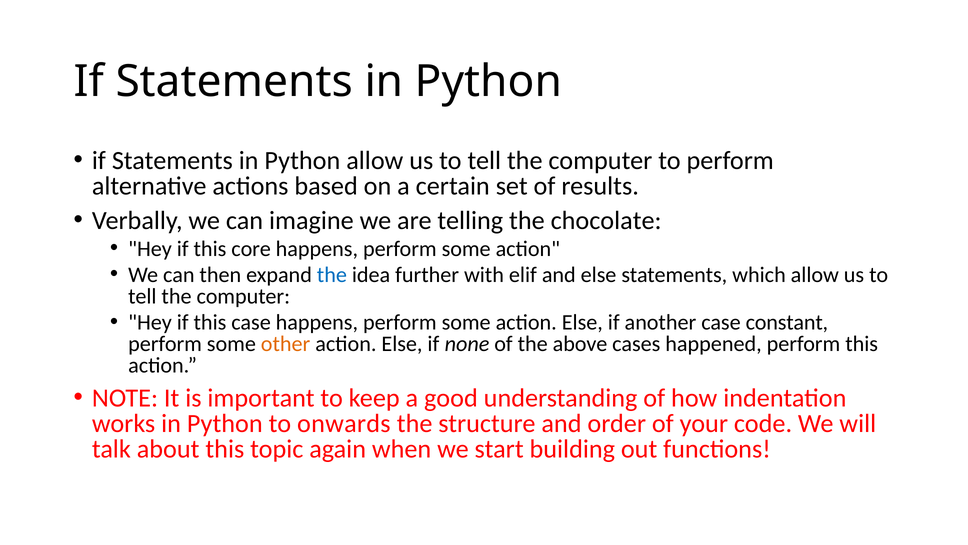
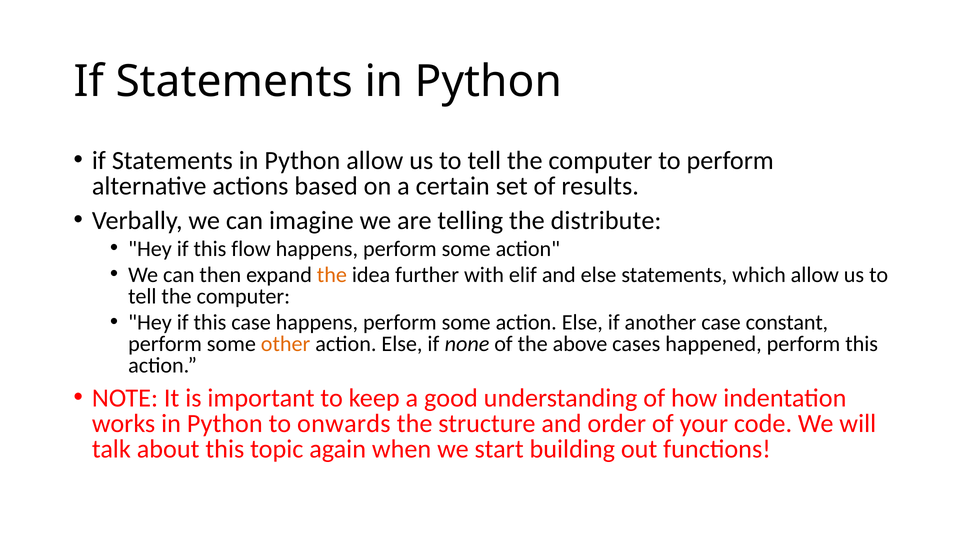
chocolate: chocolate -> distribute (606, 220)
core: core -> flow (251, 248)
the colour: blue -> orange (332, 275)
